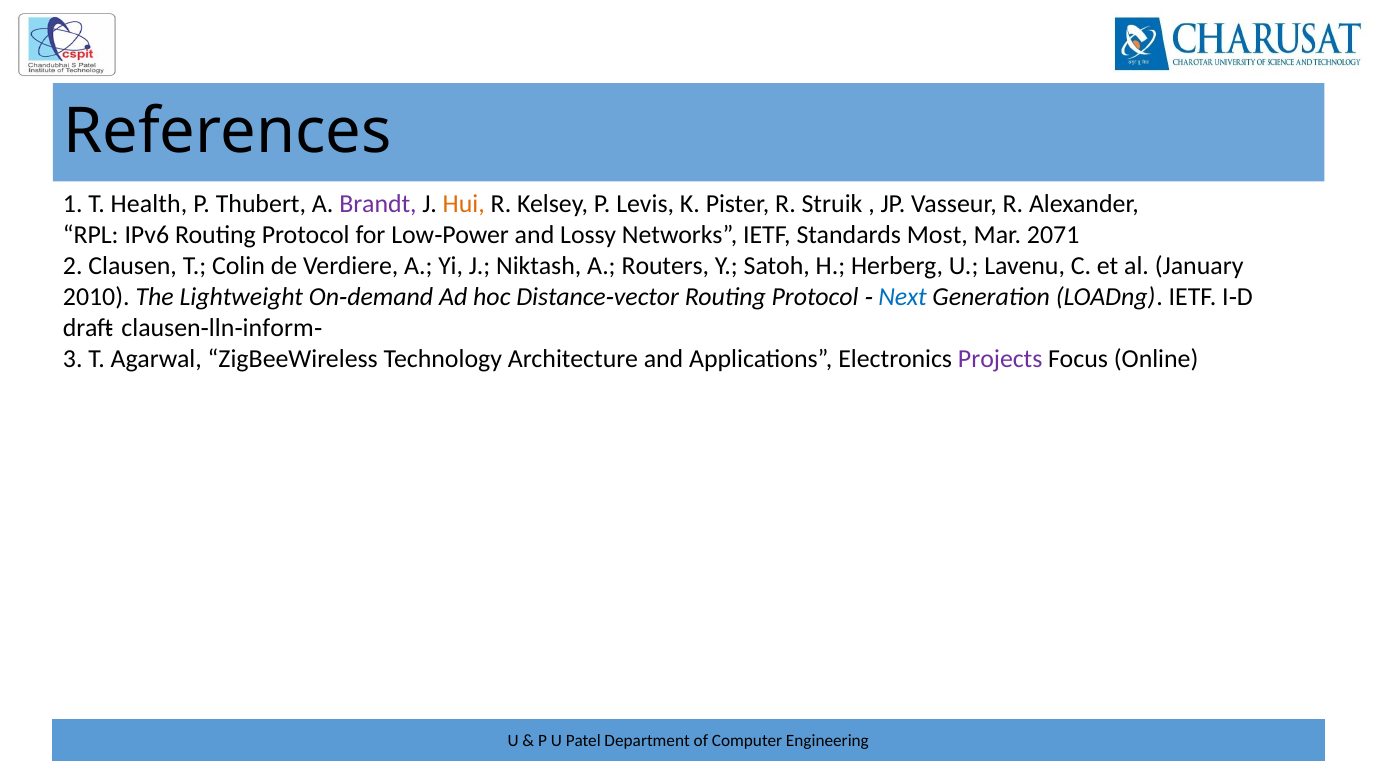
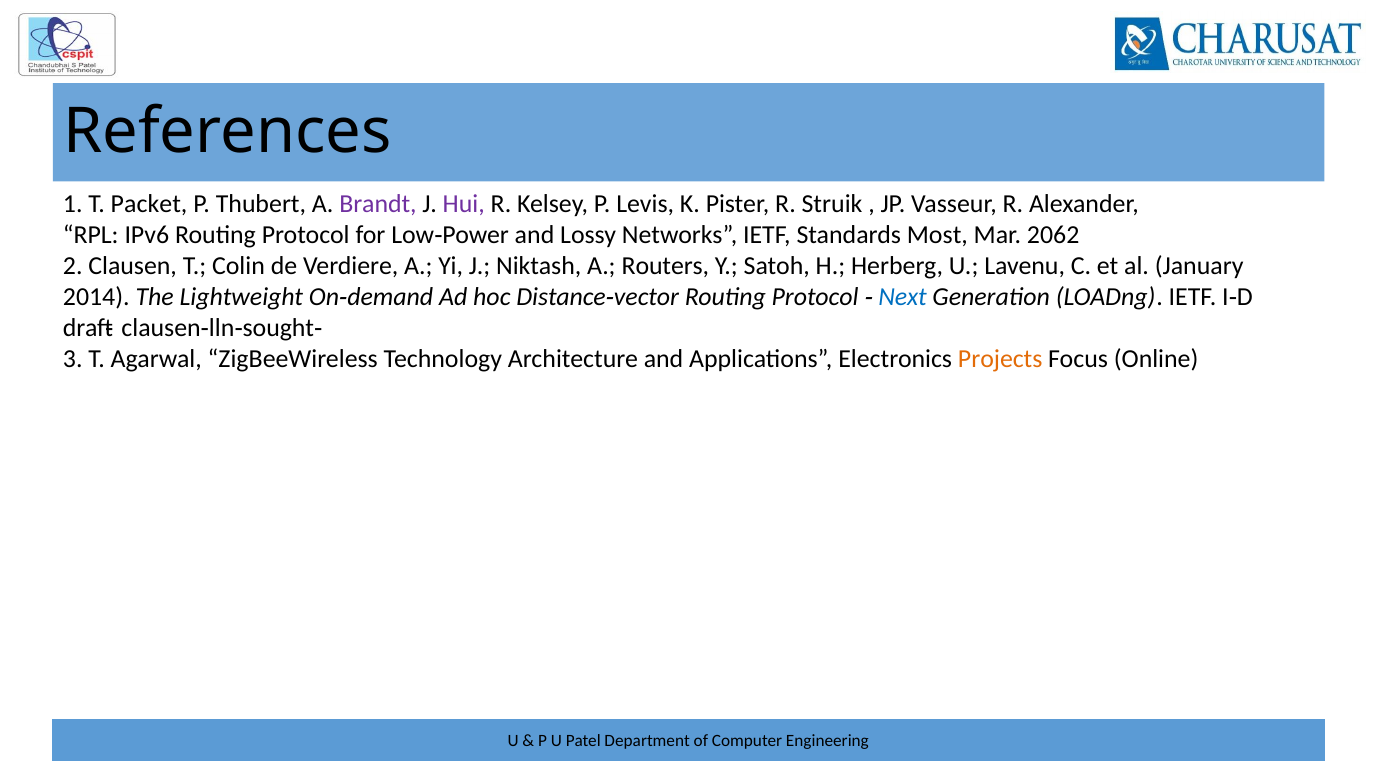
Health: Health -> Packet (149, 204)
Hui colour: orange -> purple (464, 204)
2071: 2071 -> 2062 (1053, 235)
2010: 2010 -> 2014 (96, 297)
inform: inform -> sought (278, 328)
Projects colour: purple -> orange (1000, 359)
